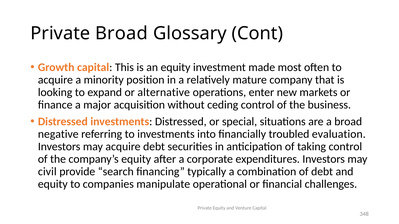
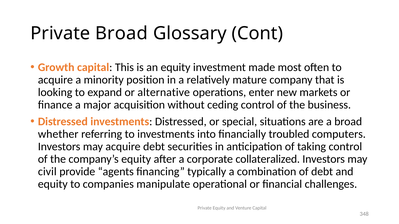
negative: negative -> whether (58, 134)
evaluation: evaluation -> computers (339, 134)
expenditures: expenditures -> collateralized (268, 159)
search: search -> agents (116, 172)
